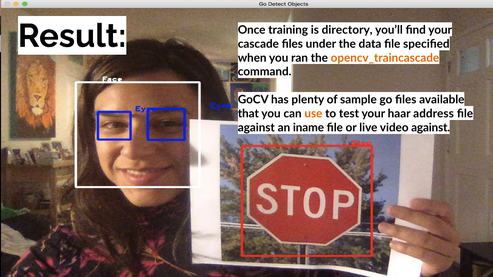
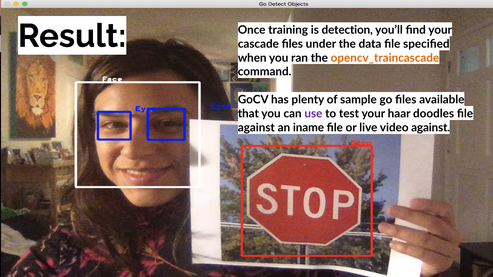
directory: directory -> detection (347, 30)
use colour: orange -> purple (313, 114)
address: address -> doodles (434, 114)
